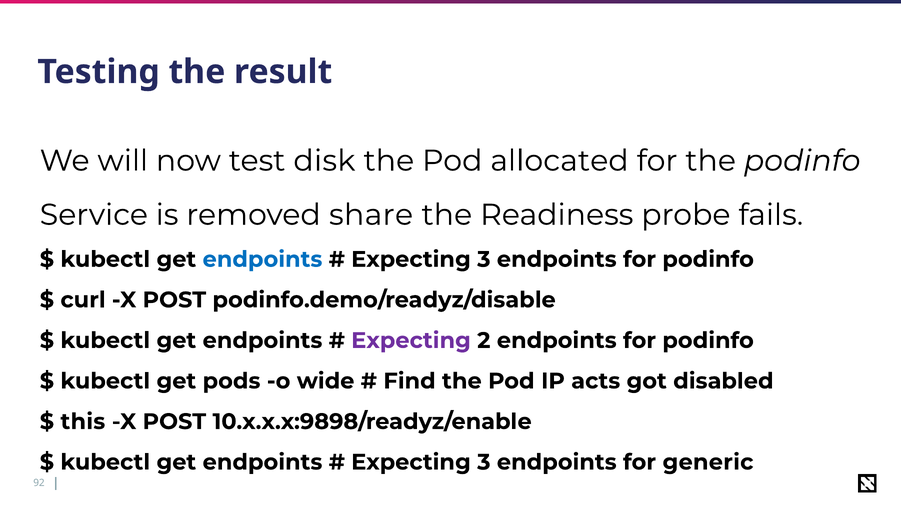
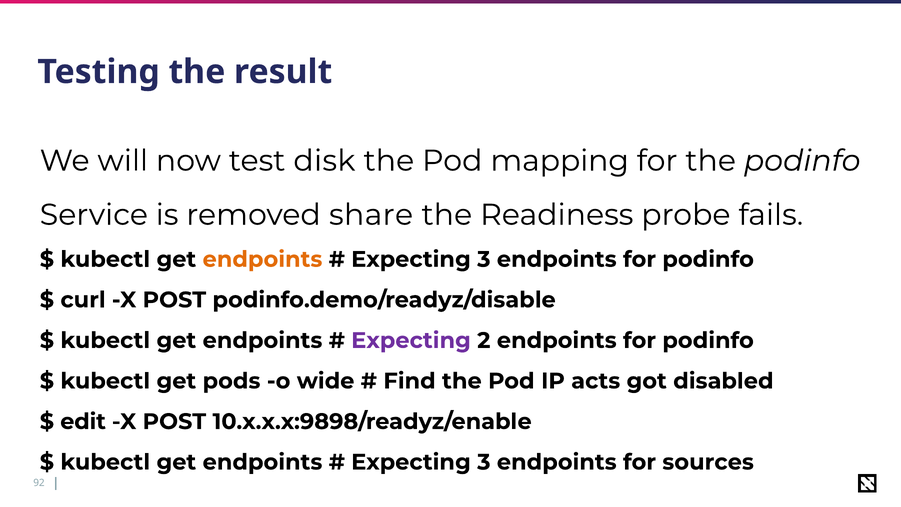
allocated: allocated -> mapping (560, 161)
endpoints colour: blue -> orange (262, 259)
this: this -> edit (83, 421)
generic: generic -> sources (708, 462)
